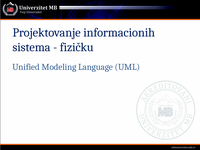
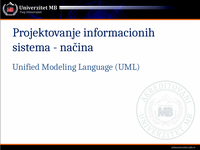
fizičku: fizičku -> načina (77, 47)
